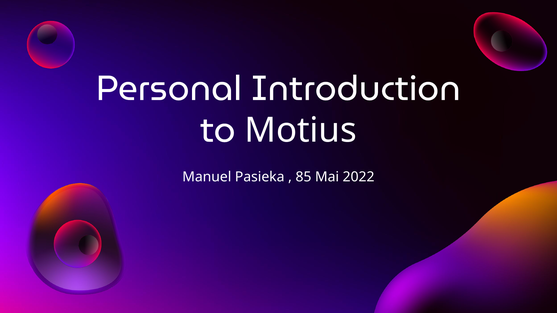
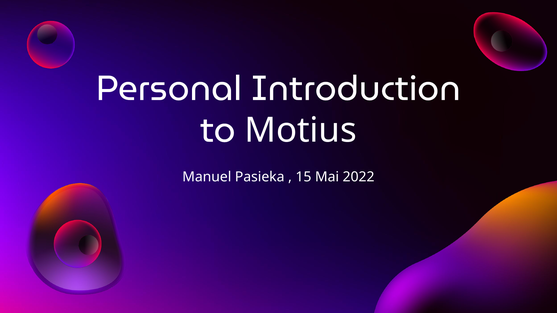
85: 85 -> 15 (303, 177)
